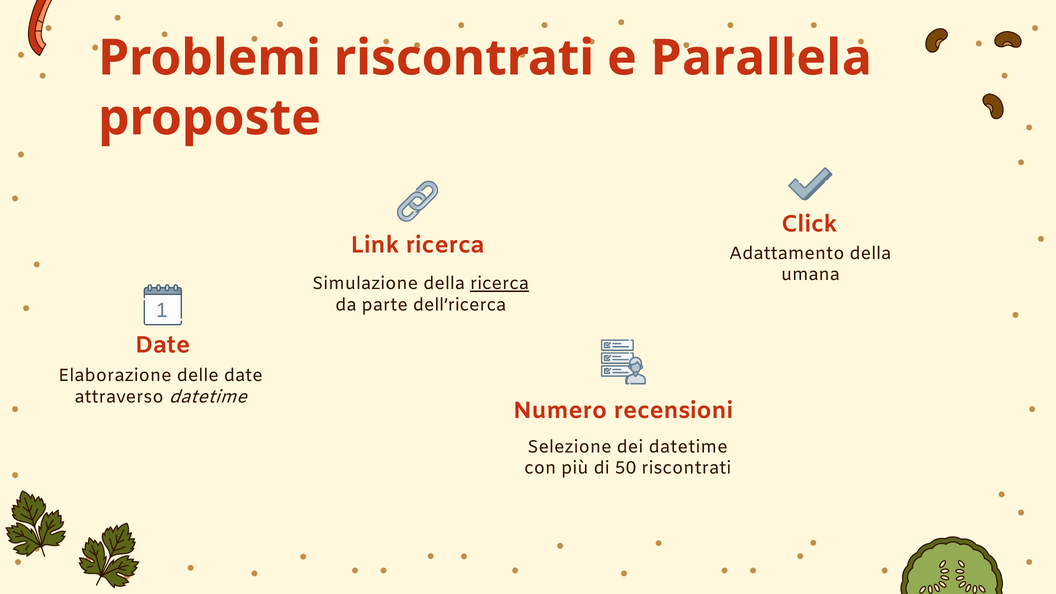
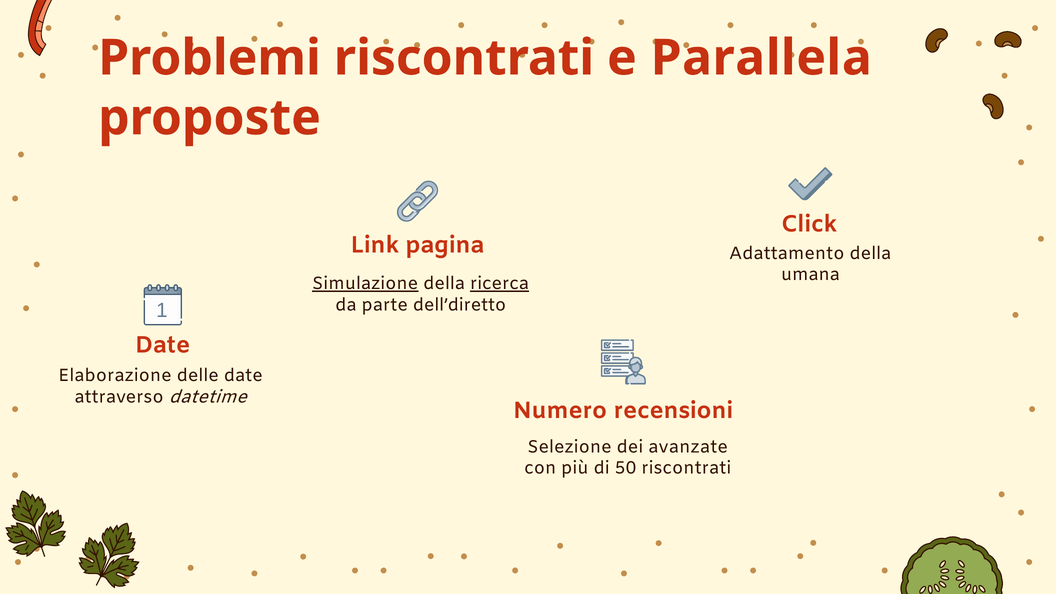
Link ricerca: ricerca -> pagina (445, 245)
Simulazione underline: none -> present (365, 284)
dell’ricerca: dell’ricerca -> dell’diretto (460, 305)
dei datetime: datetime -> avanzate (688, 447)
